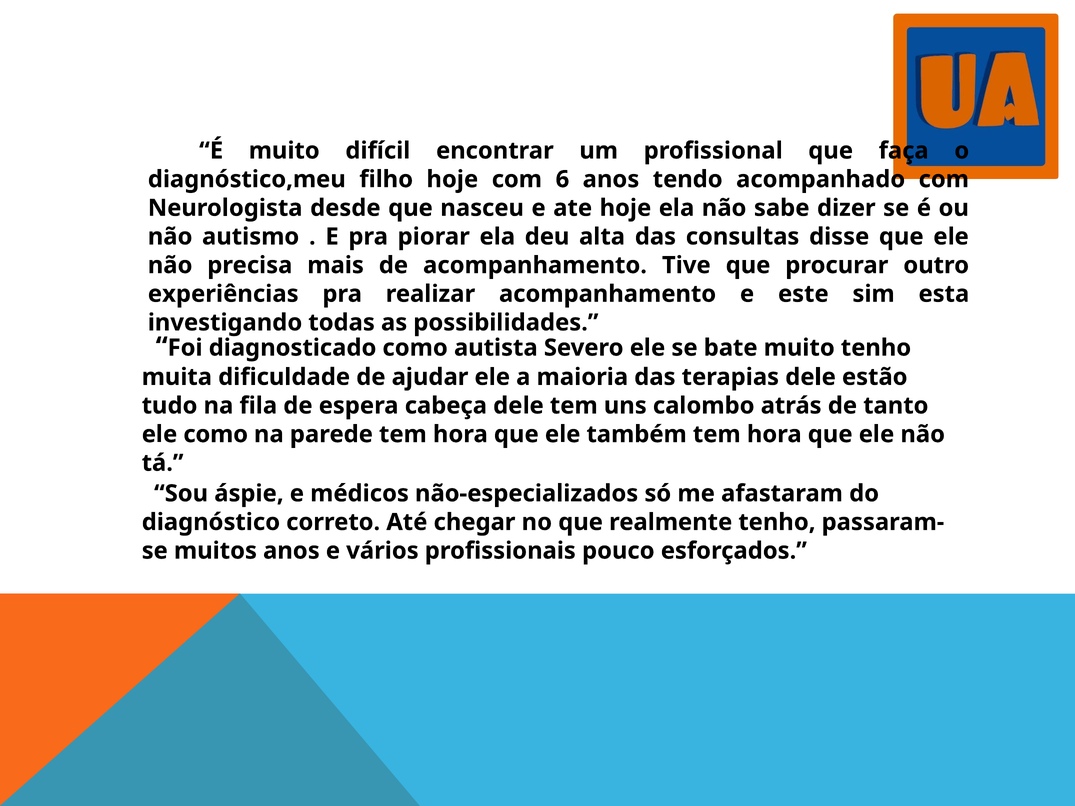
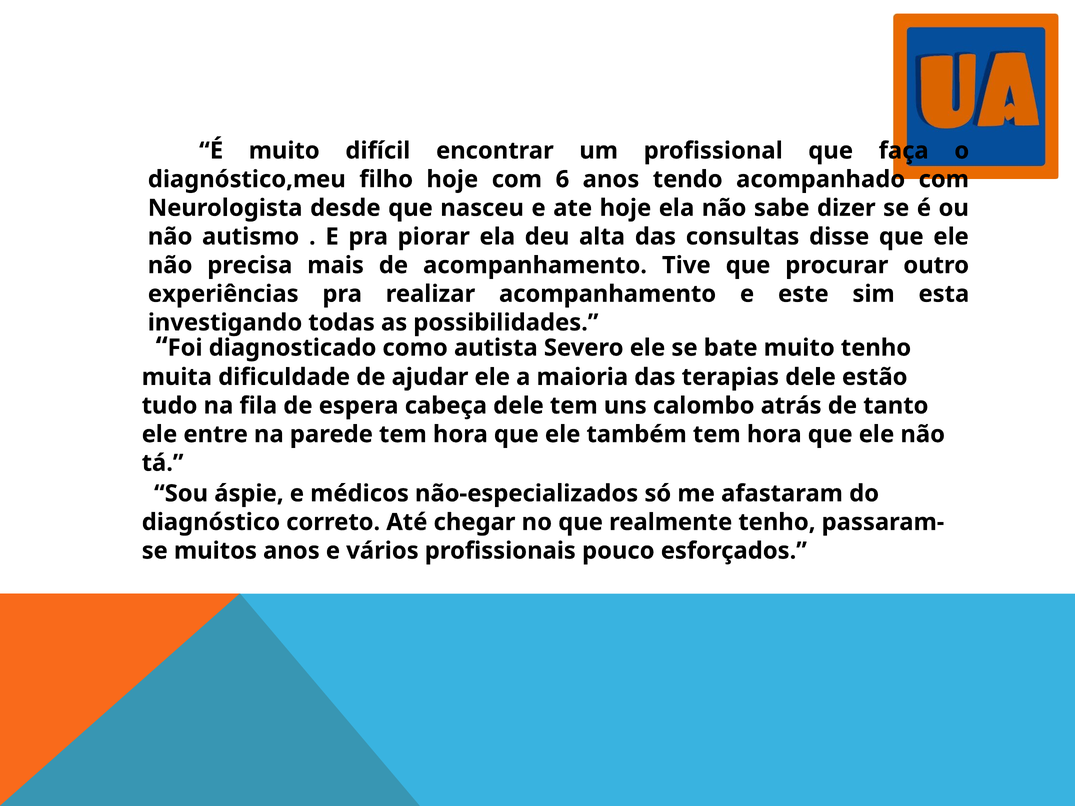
ele como: como -> entre (216, 434)
